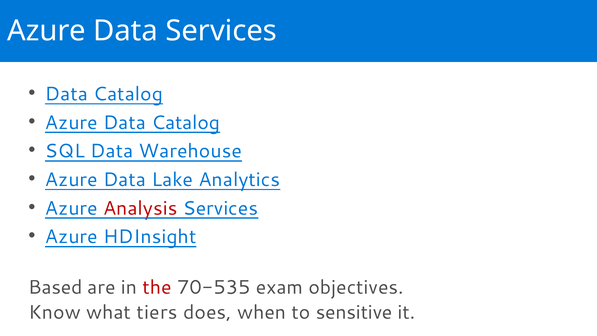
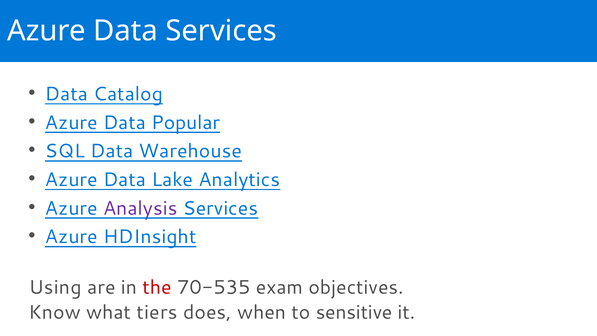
Azure Data Catalog: Catalog -> Popular (186, 122)
Analysis colour: red -> purple (140, 208)
Based: Based -> Using (55, 287)
